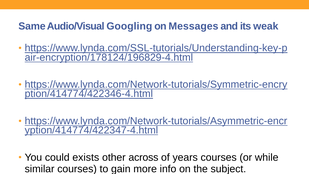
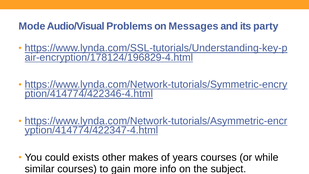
Same: Same -> Mode (32, 26)
Googling: Googling -> Problems (129, 26)
weak: weak -> party (266, 26)
across: across -> makes (143, 157)
